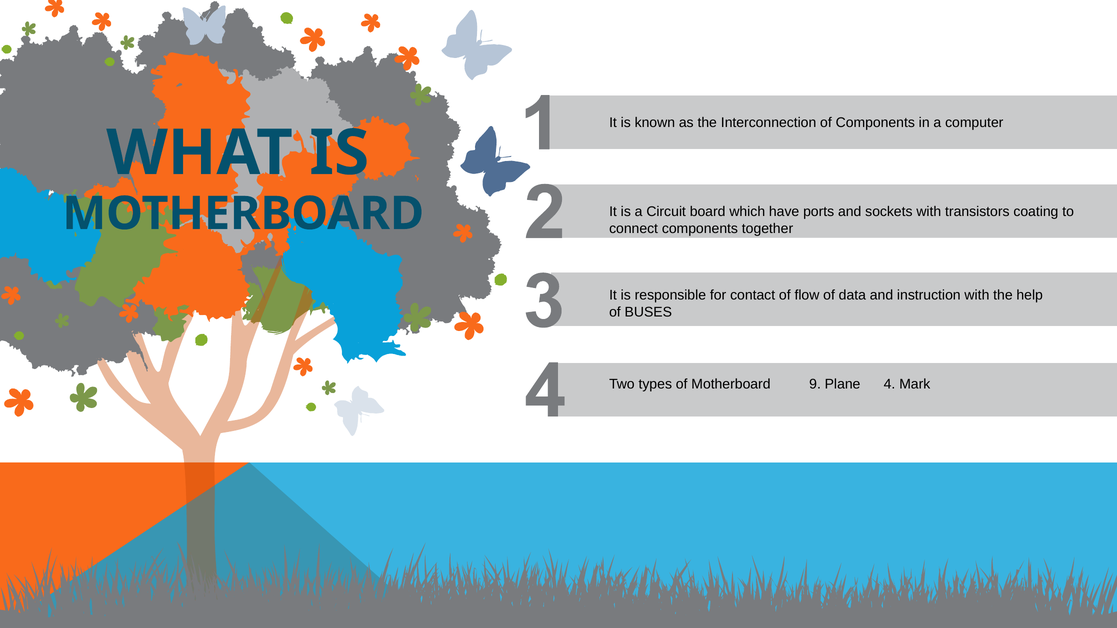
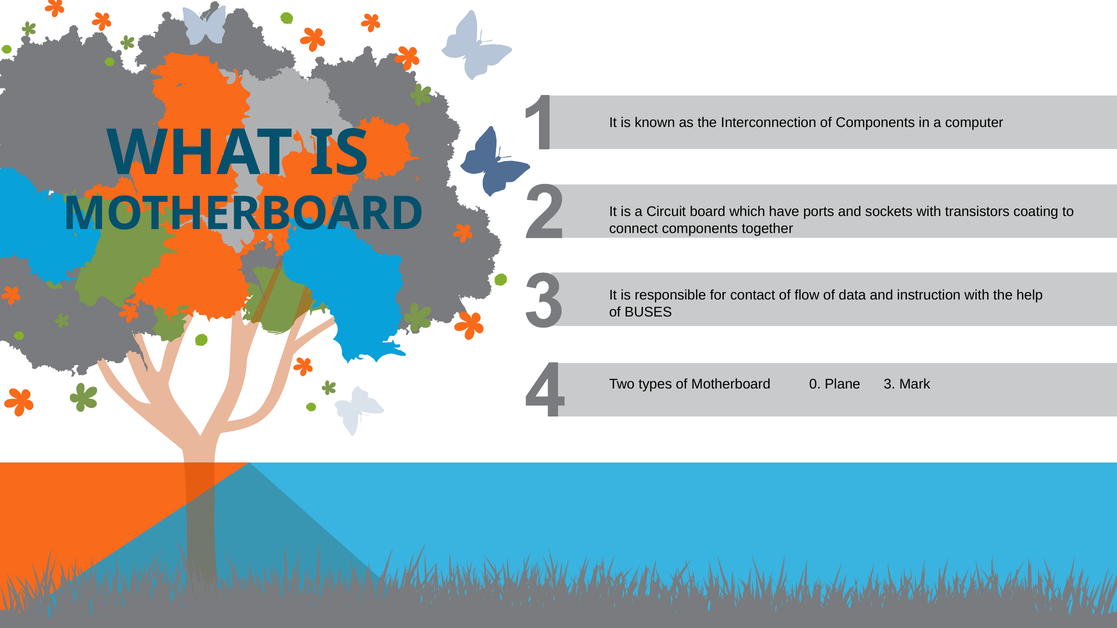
9: 9 -> 0 (815, 384)
4: 4 -> 3 (889, 384)
